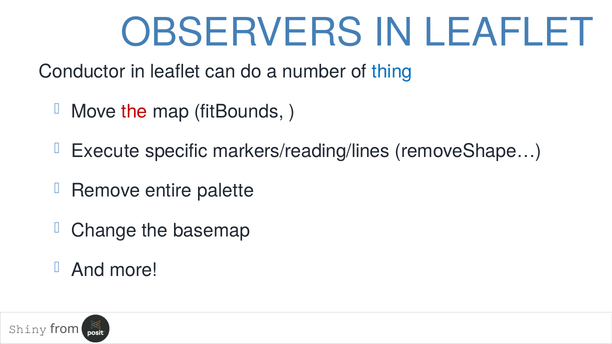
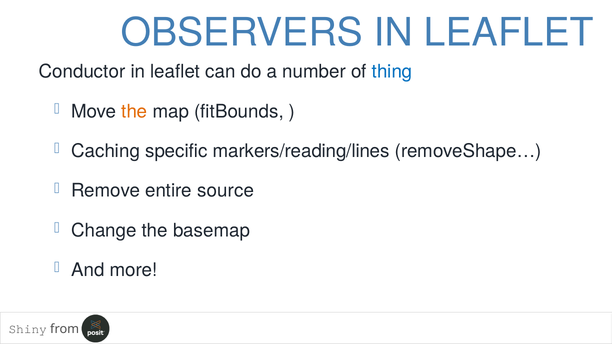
the colour: red -> orange (134, 112)
Execute: Execute -> Caching (106, 151)
palette: palette -> source (226, 191)
